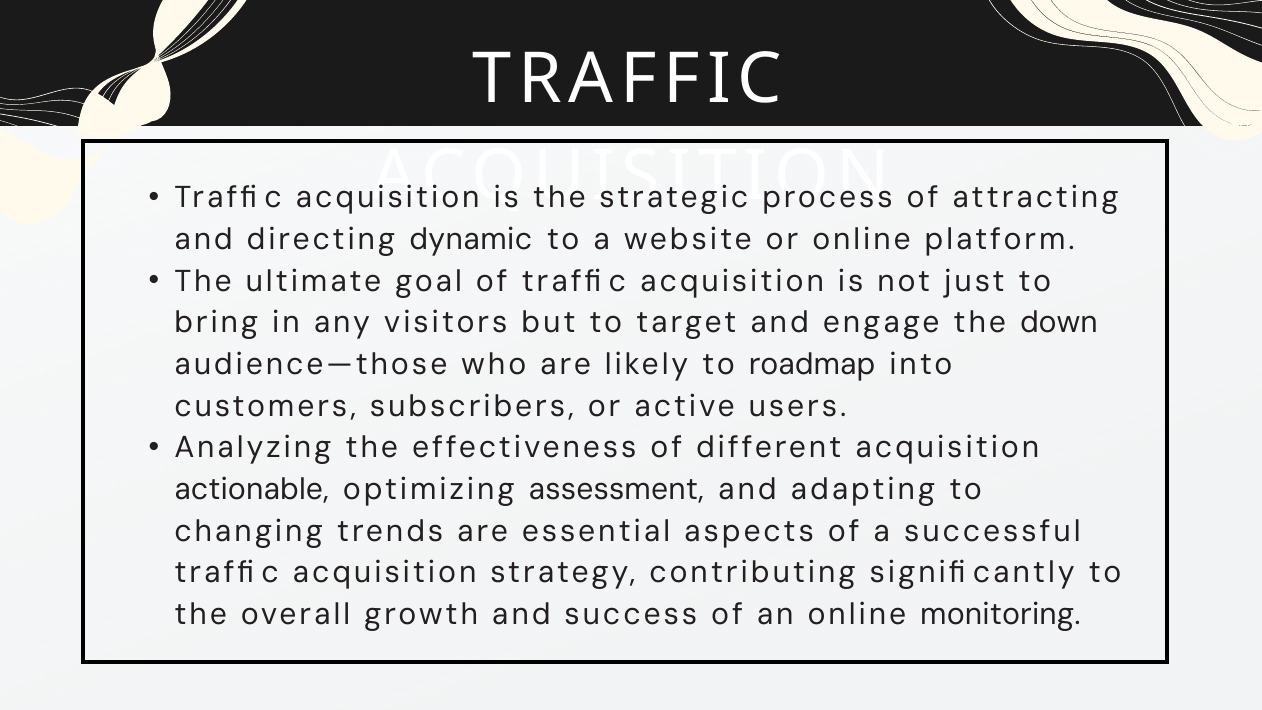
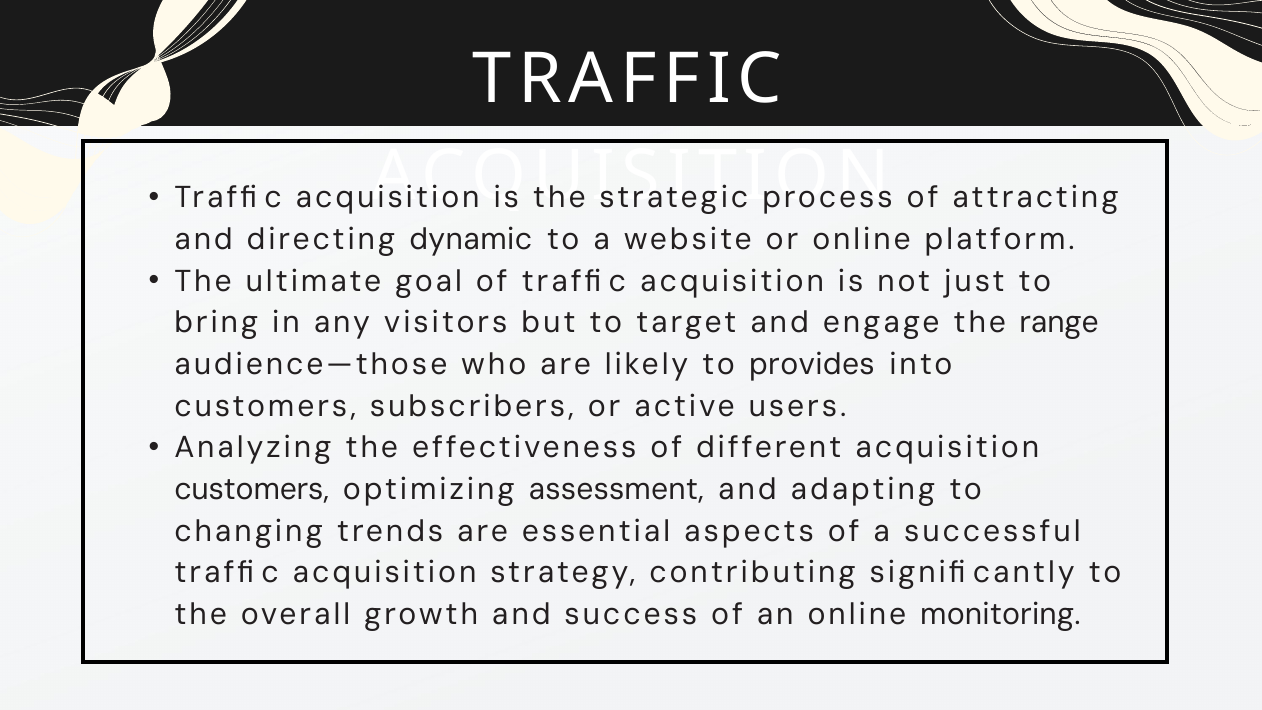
down: down -> range (1059, 323)
roadmap: roadmap -> provides (812, 365)
actionable: actionable -> customers (252, 490)
